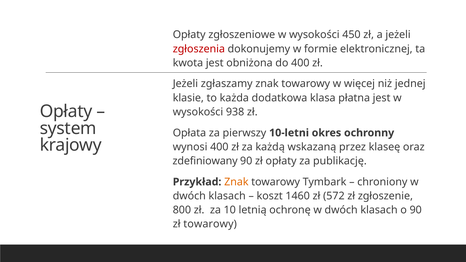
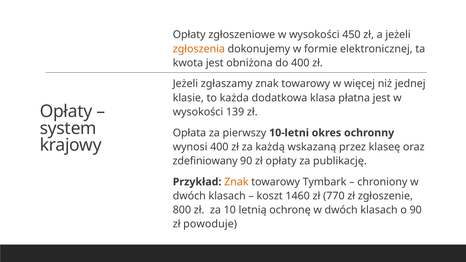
zgłoszenia colour: red -> orange (199, 49)
938: 938 -> 139 (235, 112)
572: 572 -> 770 (334, 196)
zł towarowy: towarowy -> powoduje (210, 224)
